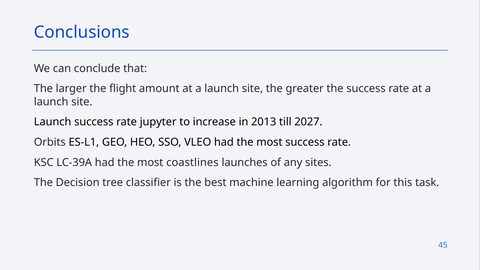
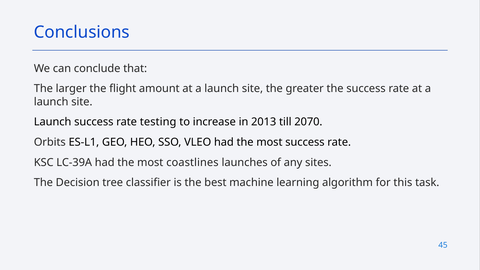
jupyter: jupyter -> testing (158, 122)
2027: 2027 -> 2070 (308, 122)
